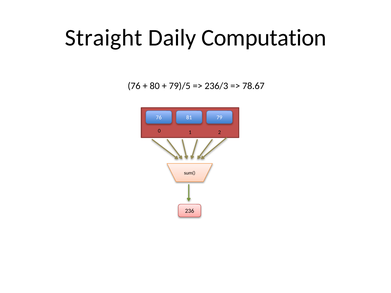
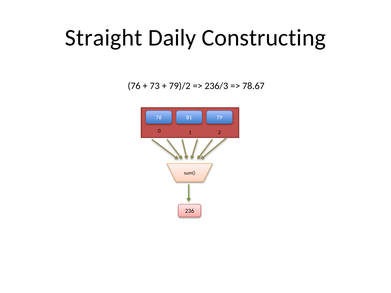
Computation: Computation -> Constructing (264, 38)
80: 80 -> 73 (155, 86)
79)/5: 79)/5 -> 79)/2 (180, 86)
